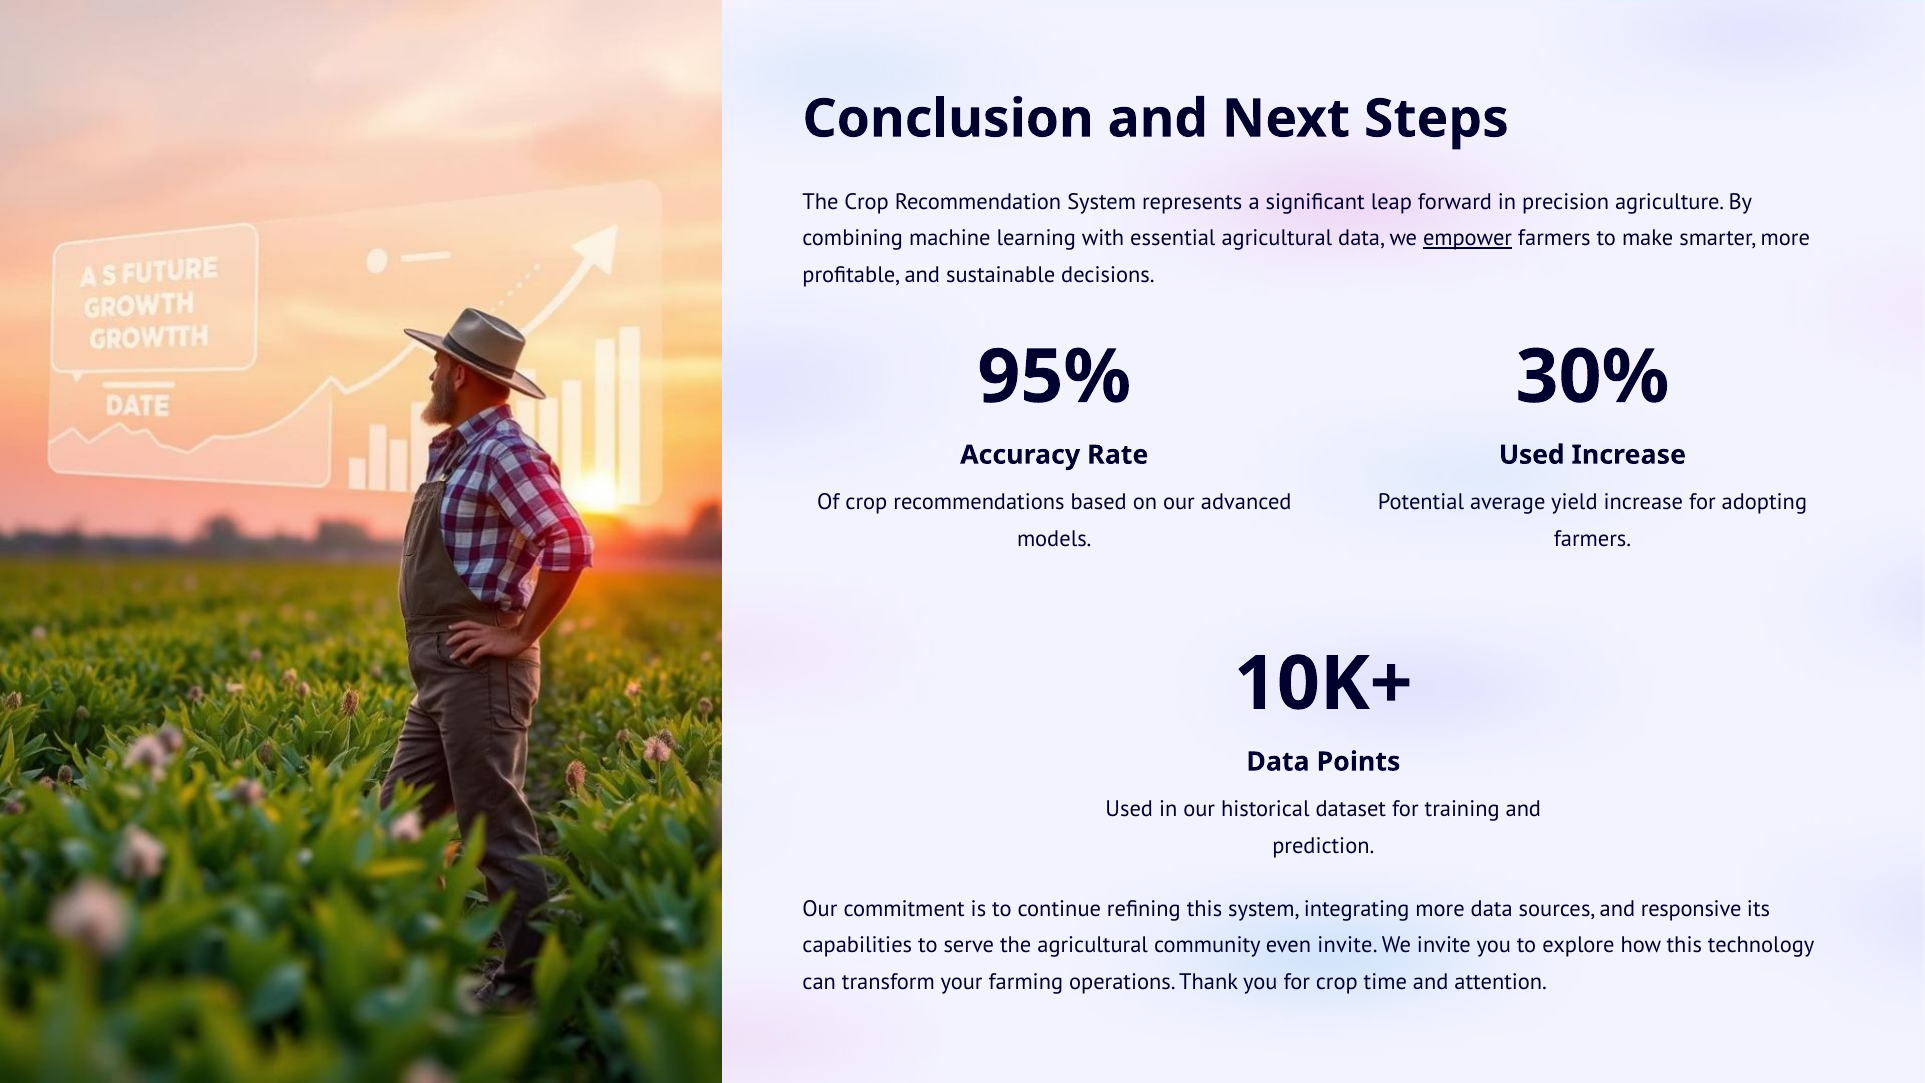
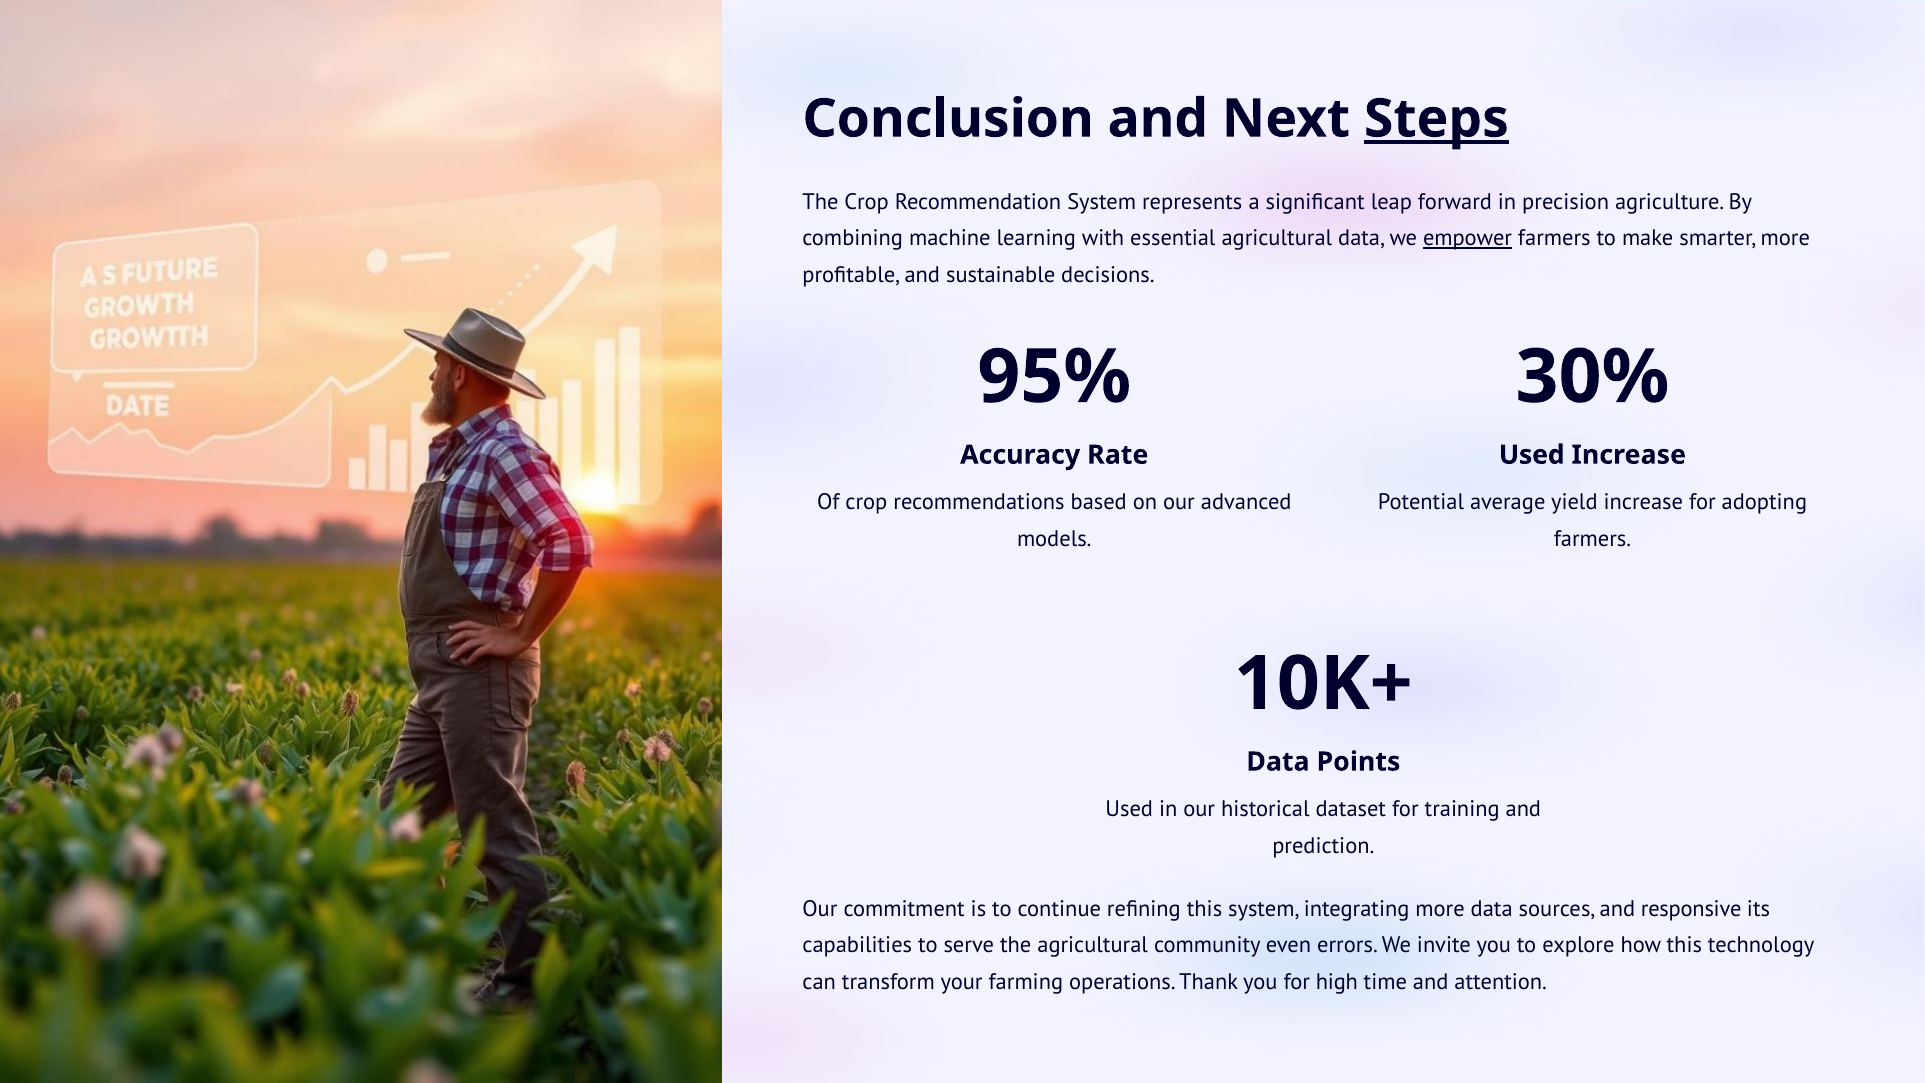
Steps underline: none -> present (1436, 119)
even invite: invite -> errors (1348, 945)
for crop: crop -> high (1337, 982)
